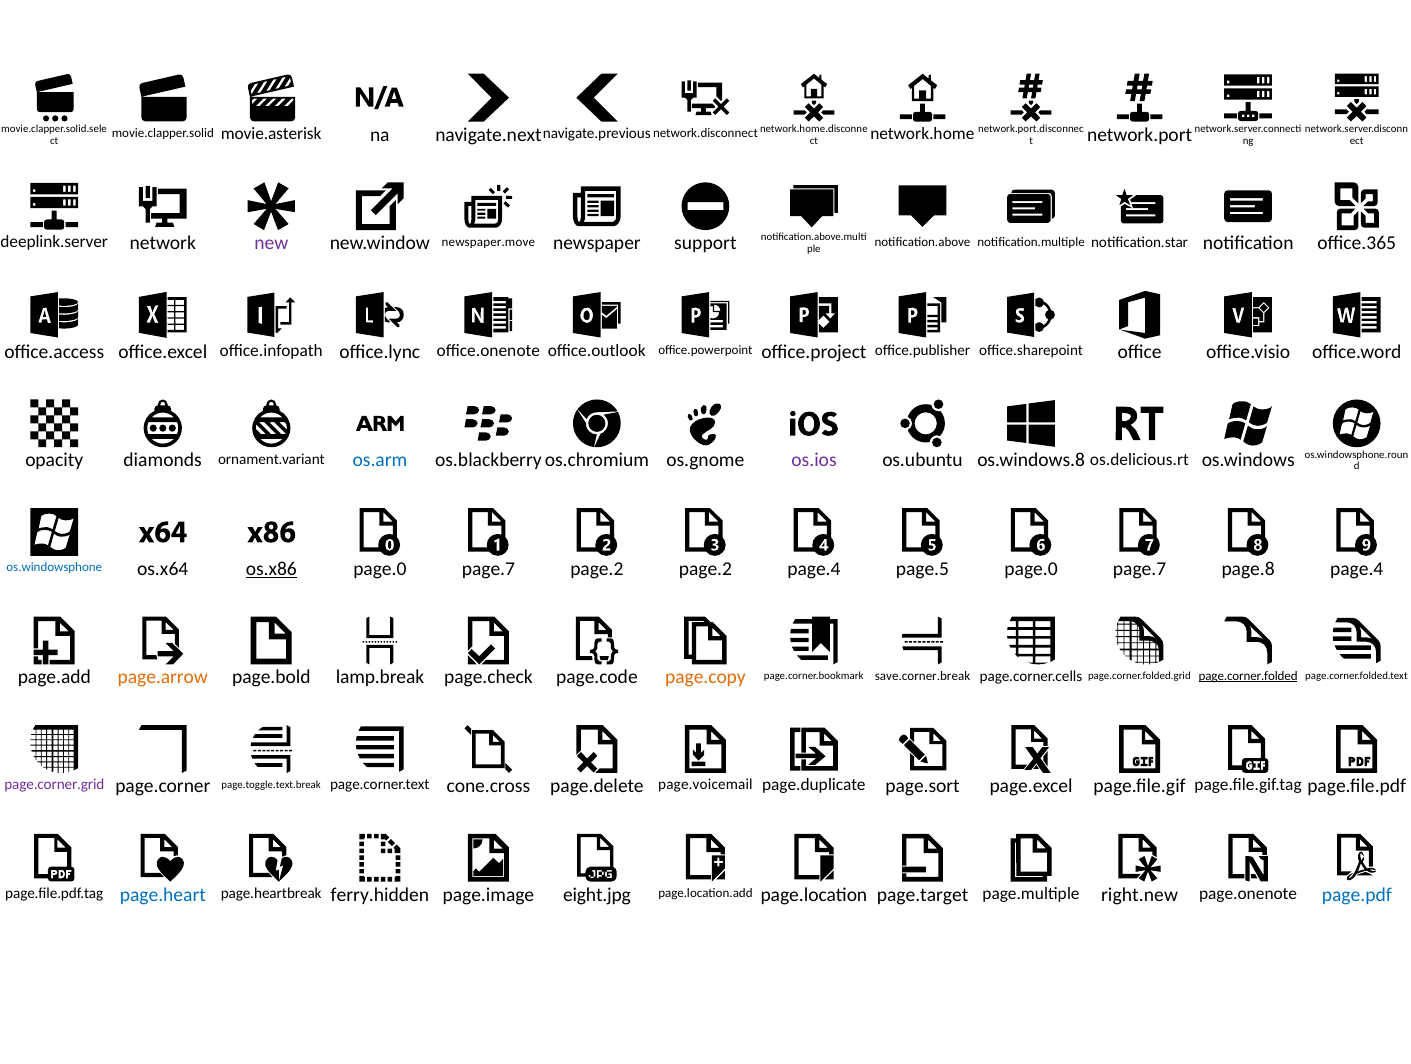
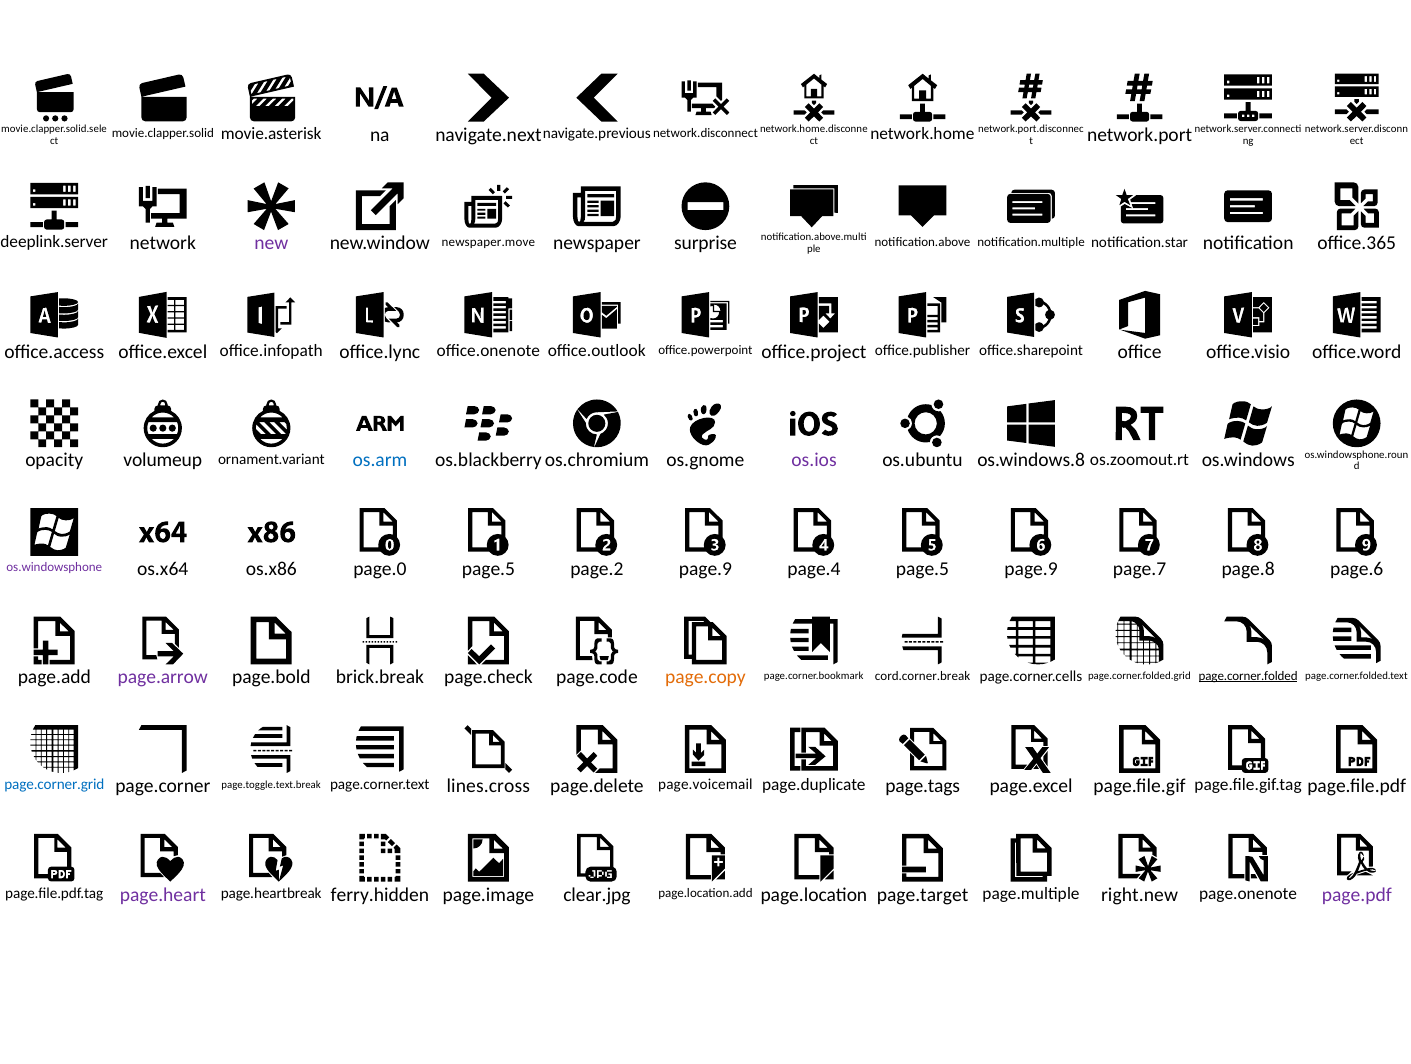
support: support -> surprise (705, 243)
diamonds: diamonds -> volumeup (163, 460)
os.delicious.rt: os.delicious.rt -> os.zoomout.rt (1139, 459)
os.windowsphone colour: blue -> purple (54, 567)
os.x86 underline: present -> none (271, 569)
page.7: page.7 -> page.5 (488, 569)
page.2 page.2: page.2 -> page.9 (705, 569)
page.5 page.0: page.0 -> page.9 (1031, 569)
page.8 page.4: page.4 -> page.6 (1357, 569)
page.arrow colour: orange -> purple (163, 677)
lamp.break: lamp.break -> brick.break (380, 677)
save.corner.break: save.corner.break -> cord.corner.break (923, 676)
page.corner.grid colour: purple -> blue (54, 785)
cone.cross: cone.cross -> lines.cross (488, 786)
page.sort: page.sort -> page.tags (923, 786)
page.heart colour: blue -> purple (163, 894)
eight.jpg: eight.jpg -> clear.jpg (597, 894)
page.pdf colour: blue -> purple (1357, 894)
